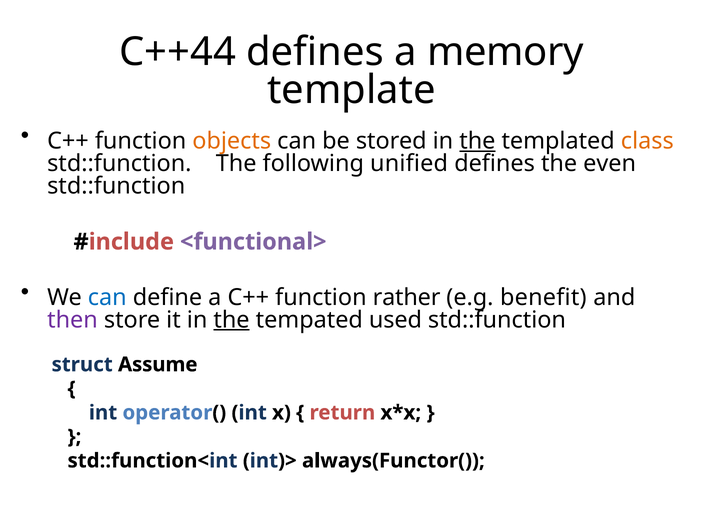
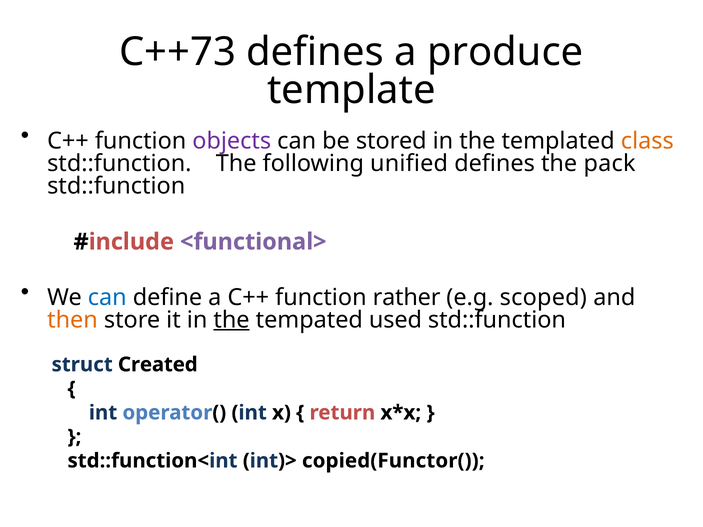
C++44: C++44 -> C++73 (177, 52)
memory: memory -> produce (505, 52)
objects colour: orange -> purple (232, 141)
the underline: present -> none (477, 141)
even: even -> pack (610, 164)
benefit: benefit -> scoped (543, 298)
then colour: purple -> orange (73, 320)
Assume: Assume -> Created (158, 365)
always(Functor(: always(Functor( -> copied(Functor( (393, 461)
